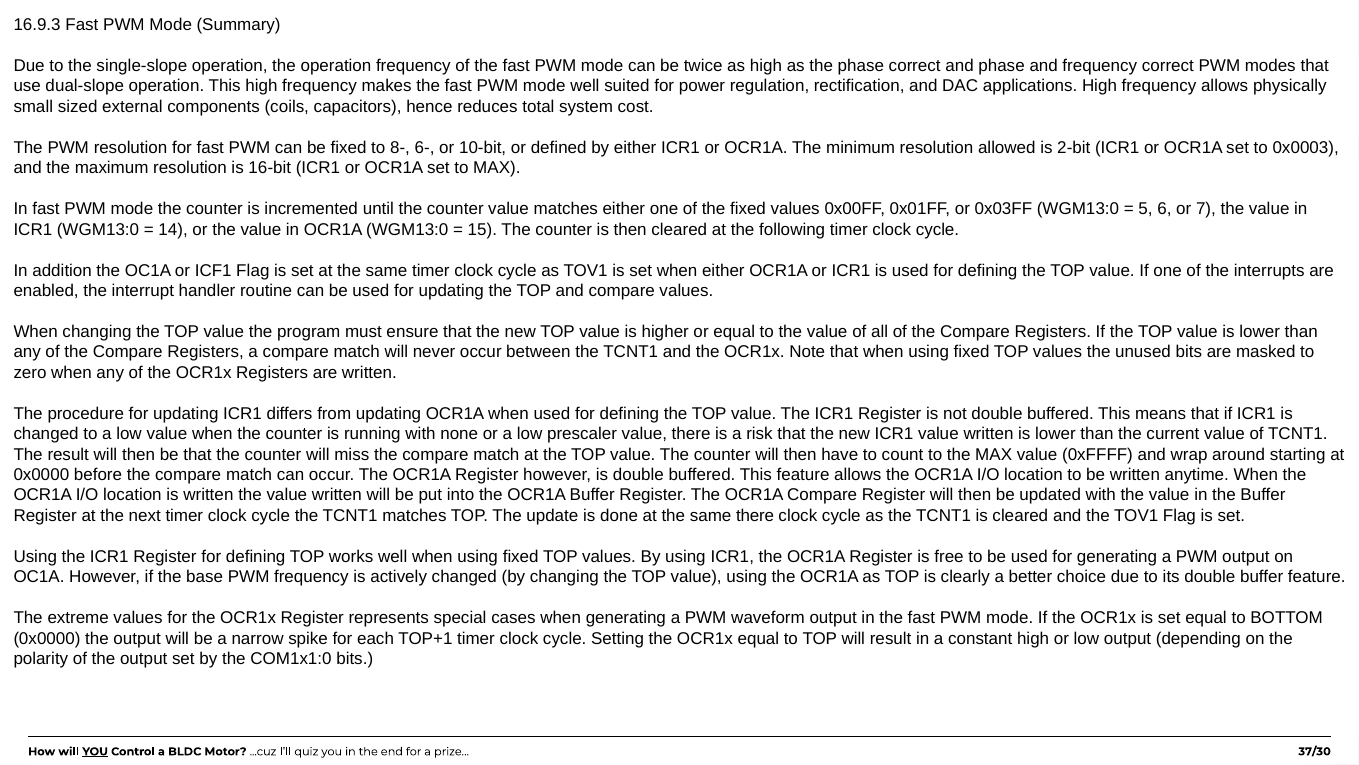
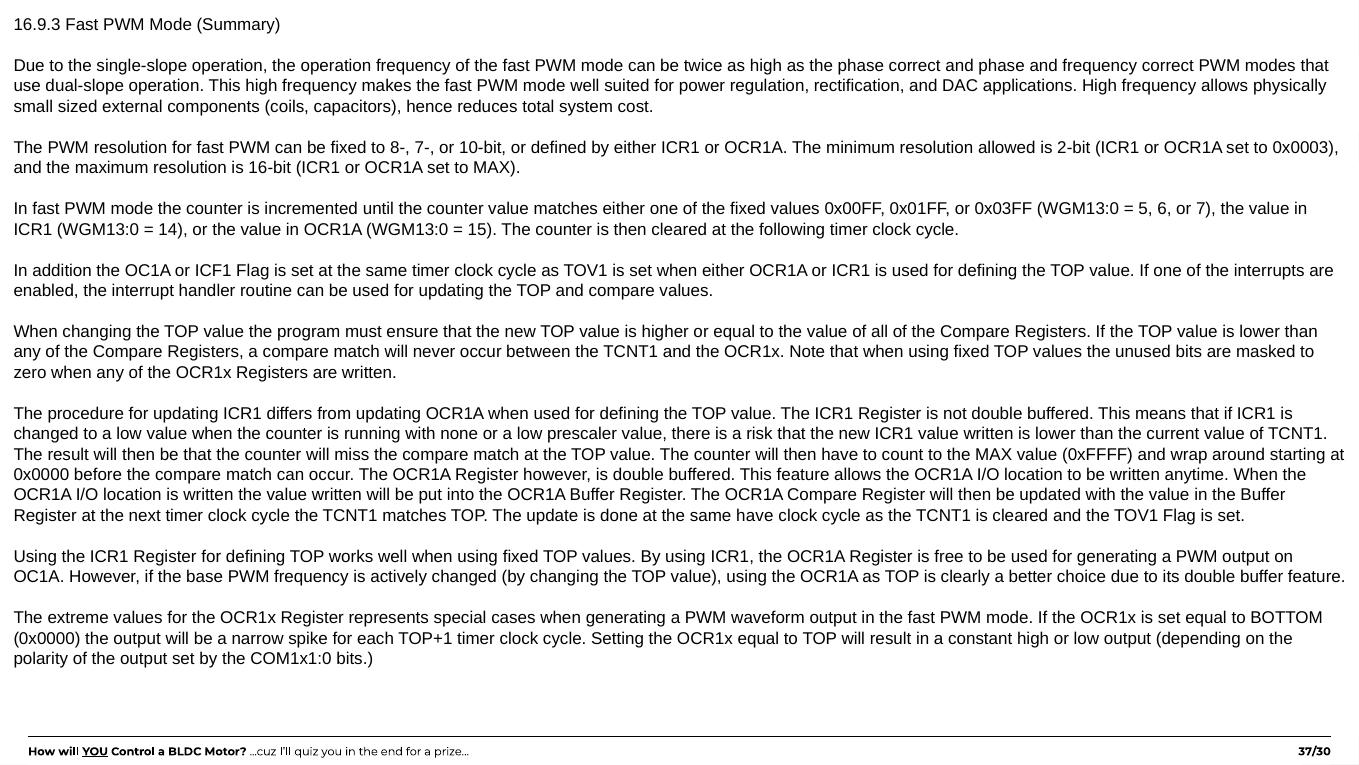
6-: 6- -> 7- (425, 148)
same there: there -> have (755, 515)
